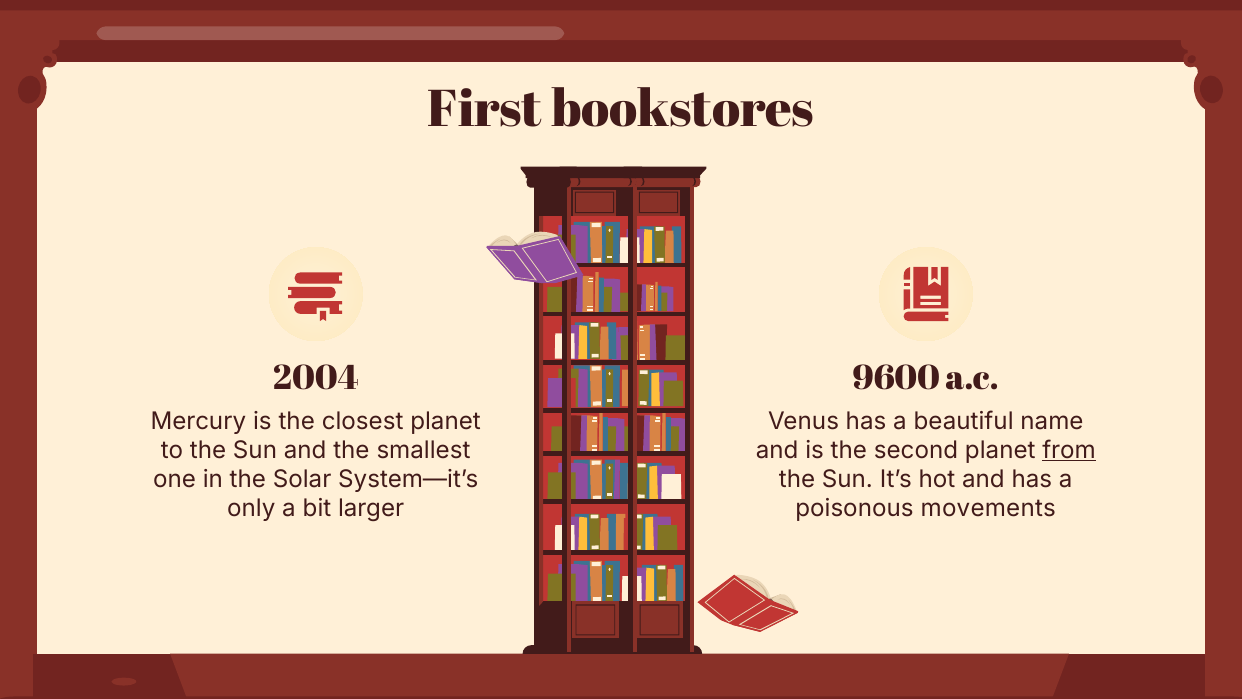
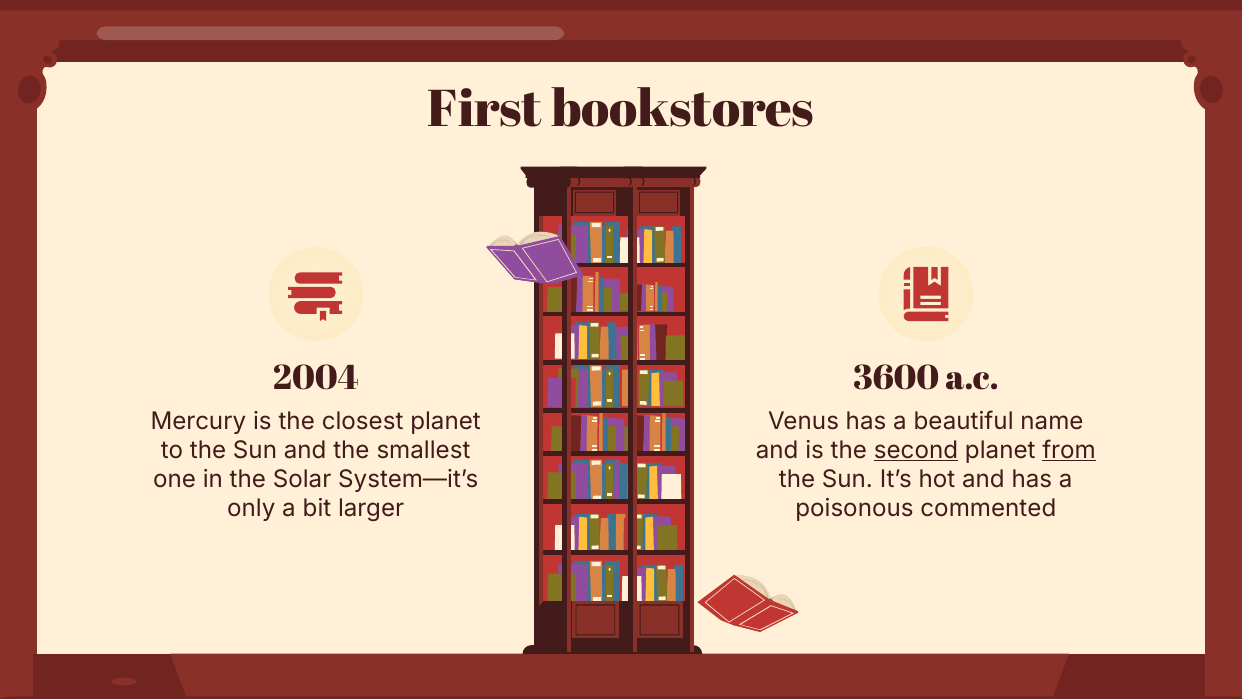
9600: 9600 -> 3600 (896, 378)
second underline: none -> present (916, 450)
movements: movements -> commented (988, 508)
